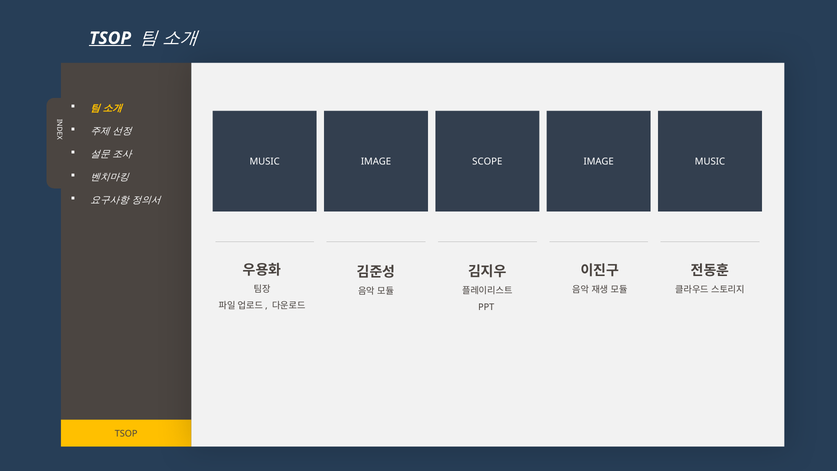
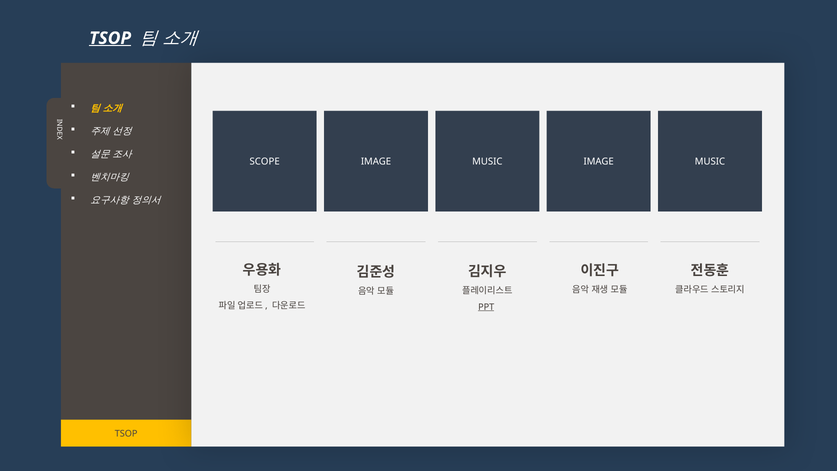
MUSIC: MUSIC -> SCOPE (265, 162)
SCOPE: SCOPE -> MUSIC (487, 162)
PPT underline: none -> present (486, 307)
